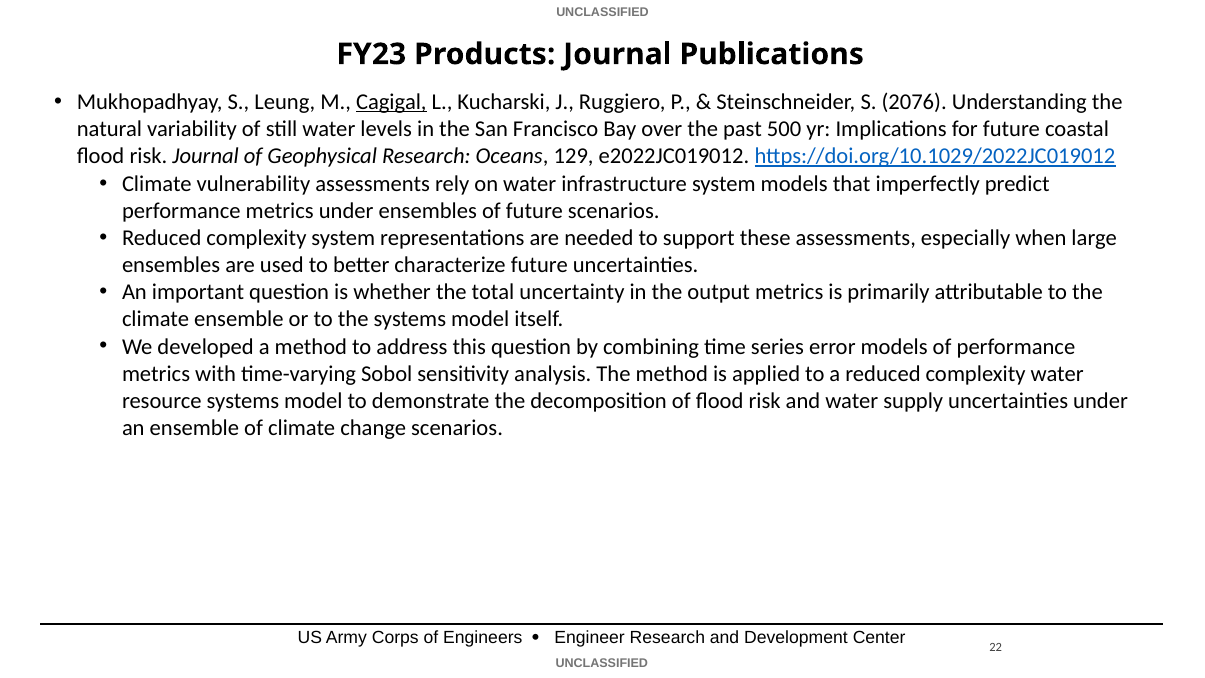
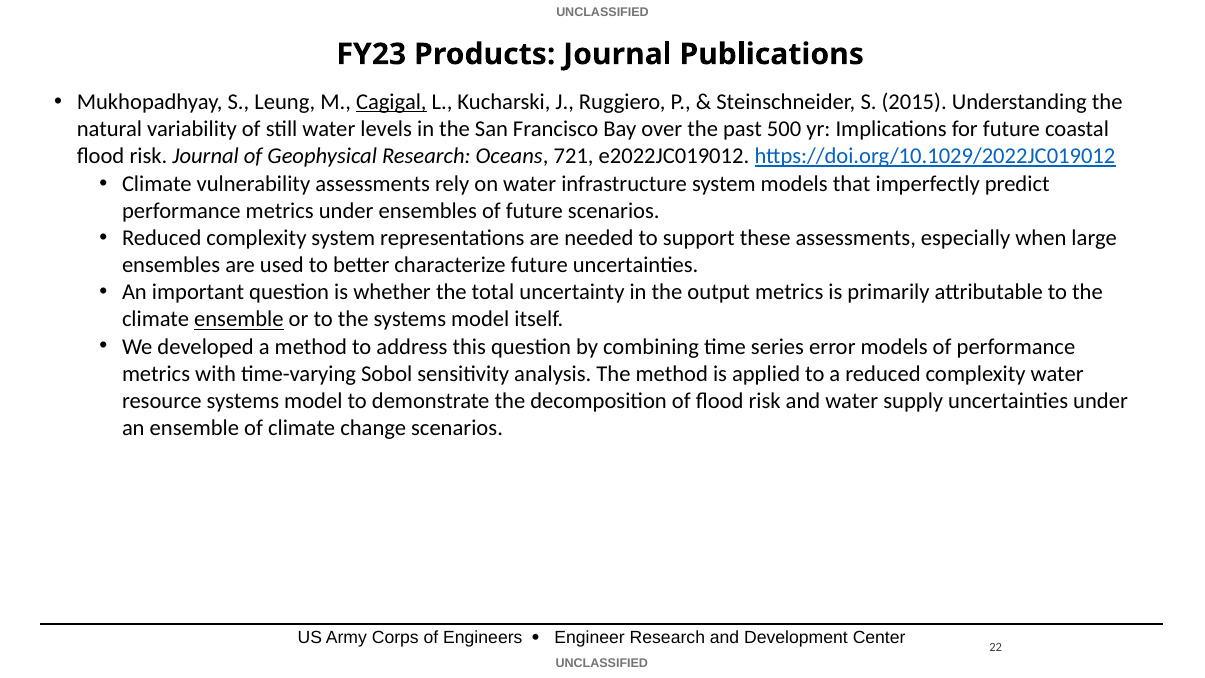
2076: 2076 -> 2015 (914, 102)
129: 129 -> 721 (574, 156)
ensemble underline: none -> present (239, 319)
